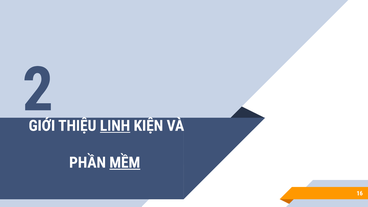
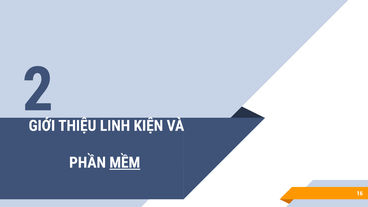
LINH underline: present -> none (115, 126)
